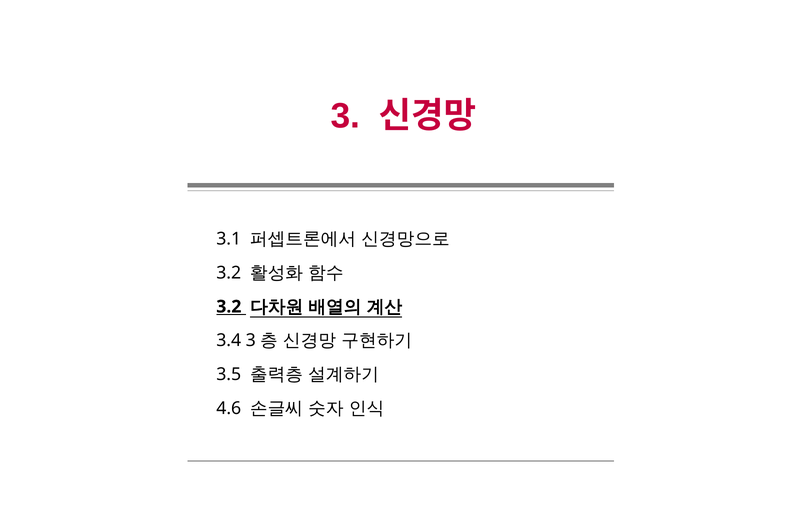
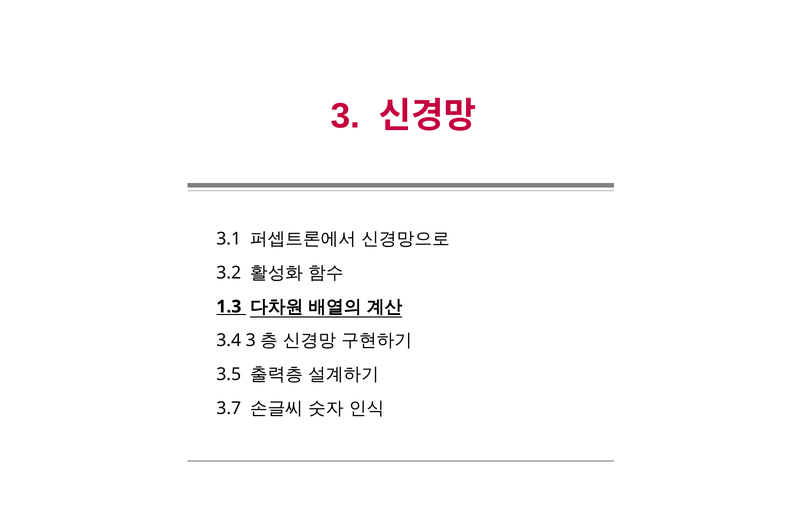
3.2: 3.2 -> 1.3 (229, 306)
4.6: 4.6 -> 3.7 (229, 408)
